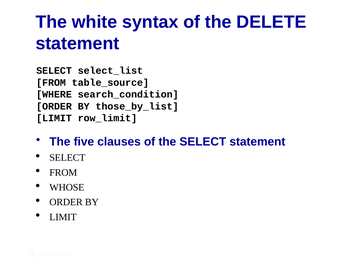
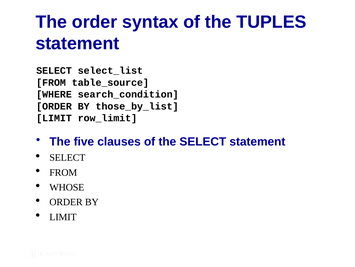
The white: white -> order (95, 22)
DELETE: DELETE -> TUPLES (271, 22)
